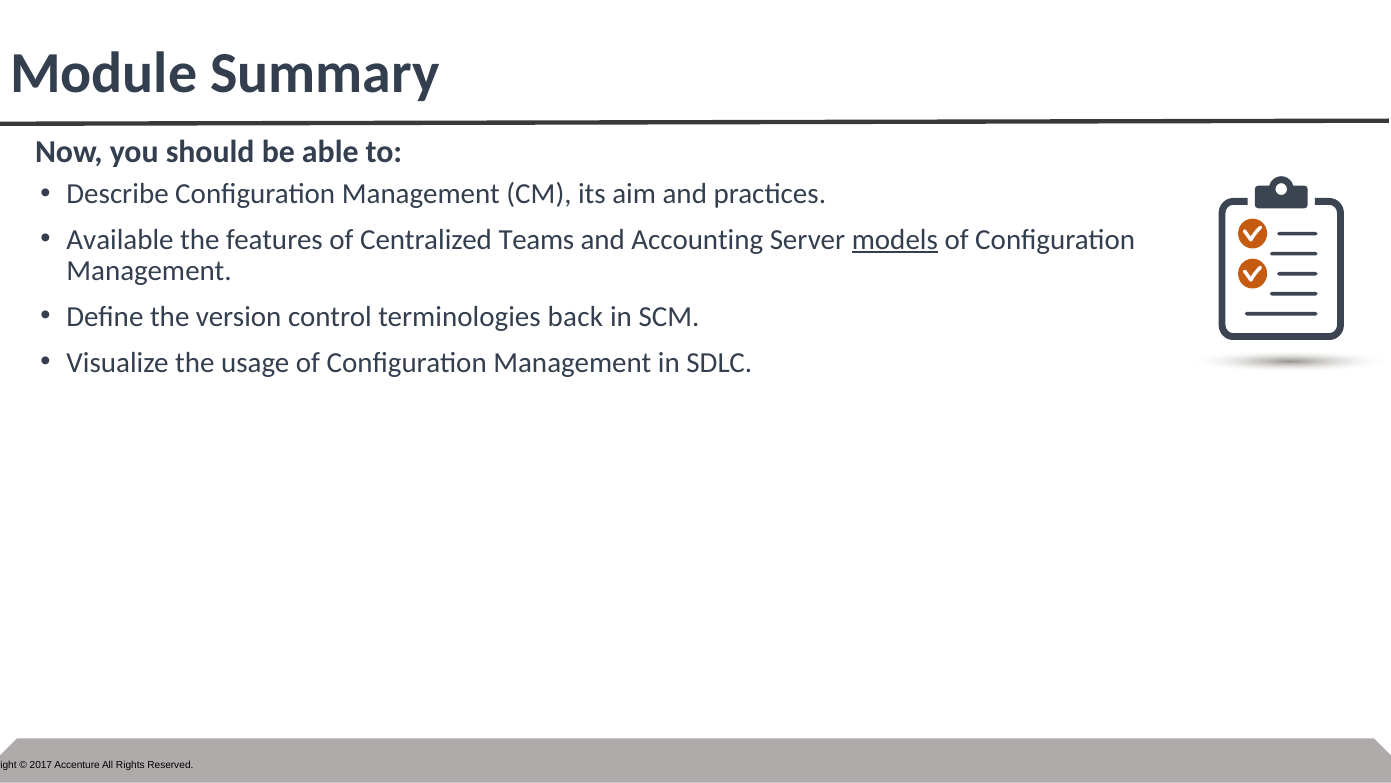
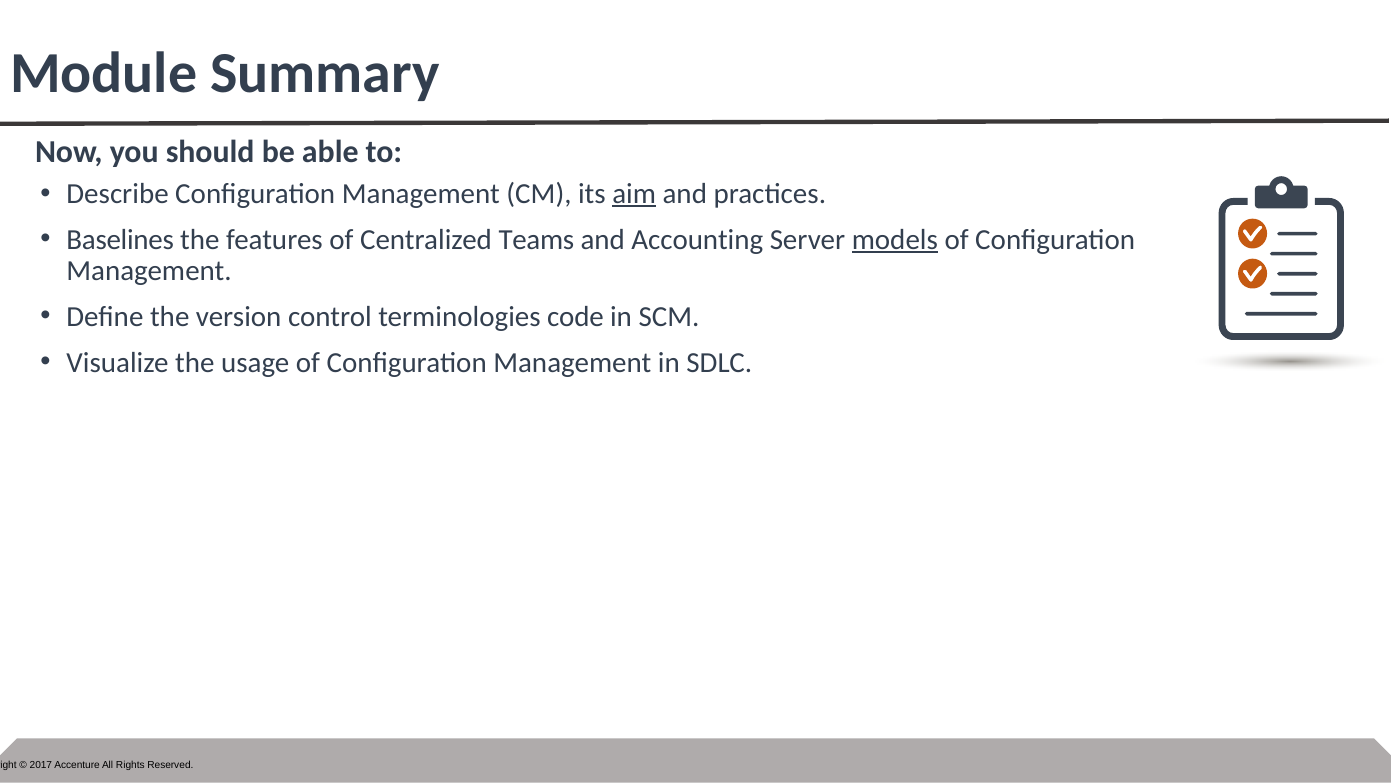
aim underline: none -> present (634, 193)
Available: Available -> Baselines (120, 239)
back: back -> code (575, 316)
